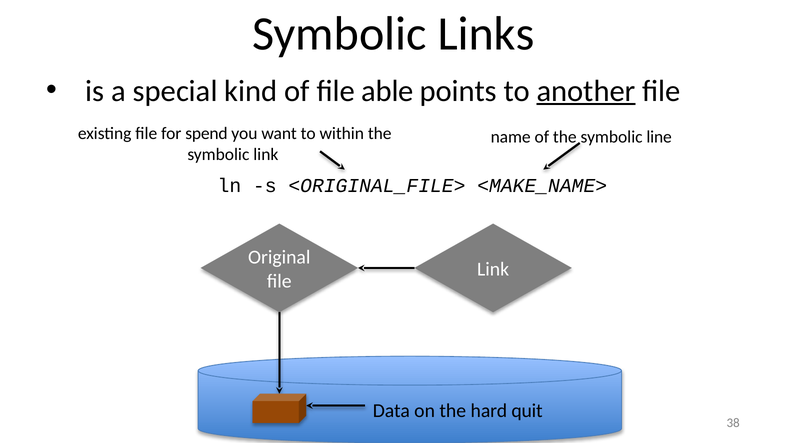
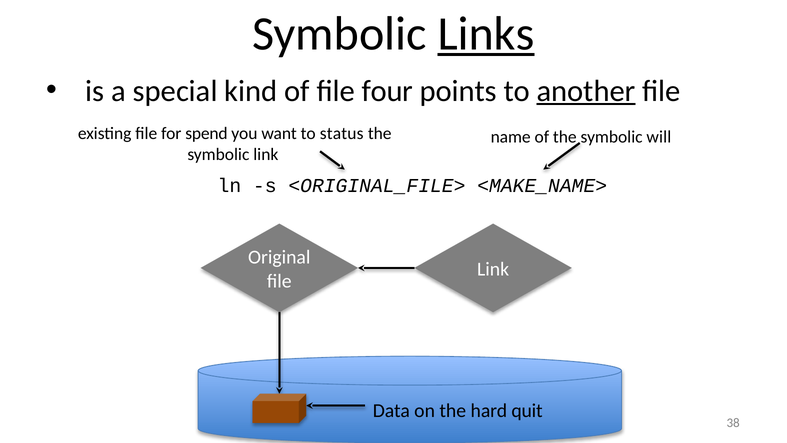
Links underline: none -> present (486, 34)
able: able -> four (387, 91)
within: within -> status (342, 133)
line: line -> will (659, 137)
